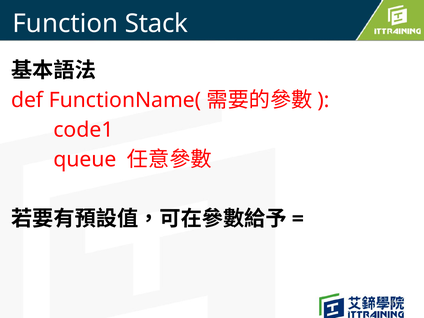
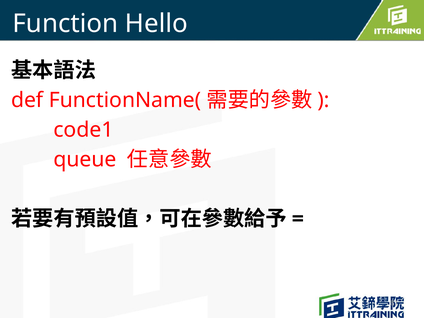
Stack: Stack -> Hello (156, 24)
